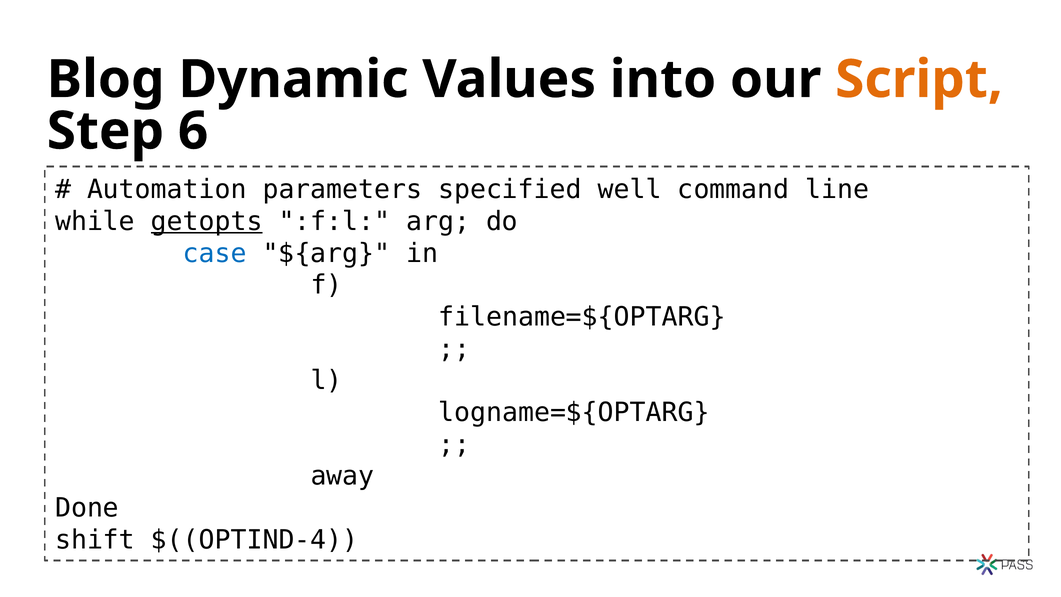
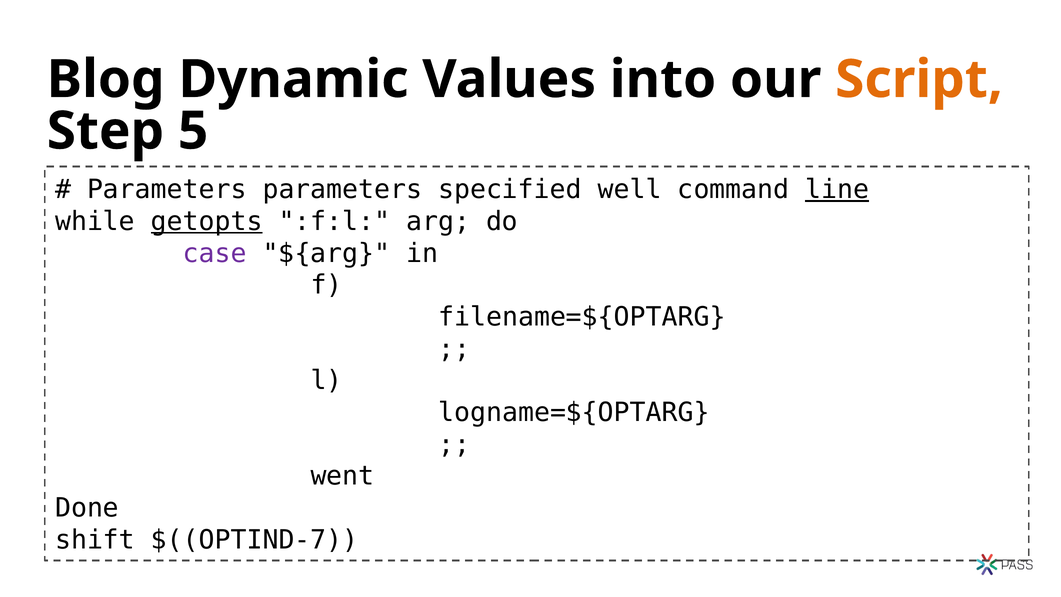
6: 6 -> 5 (193, 131)
Automation: Automation -> Parameters (167, 190)
line underline: none -> present (837, 190)
case colour: blue -> purple (215, 253)
away: away -> went (342, 476)
$((OPTIND-4: $((OPTIND-4 -> $((OPTIND-7 (255, 540)
